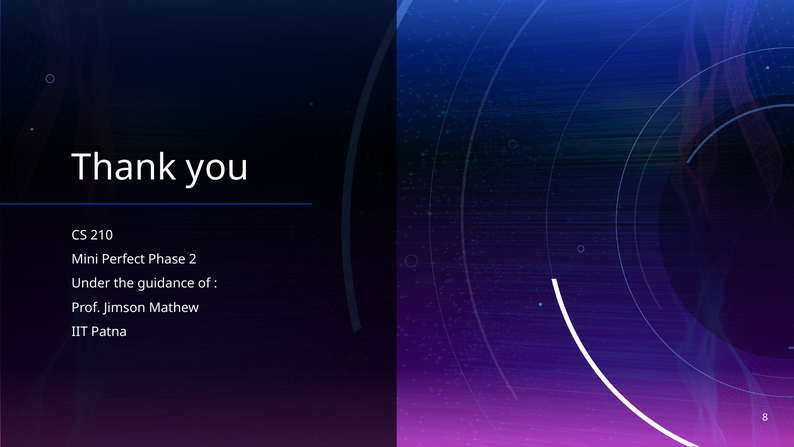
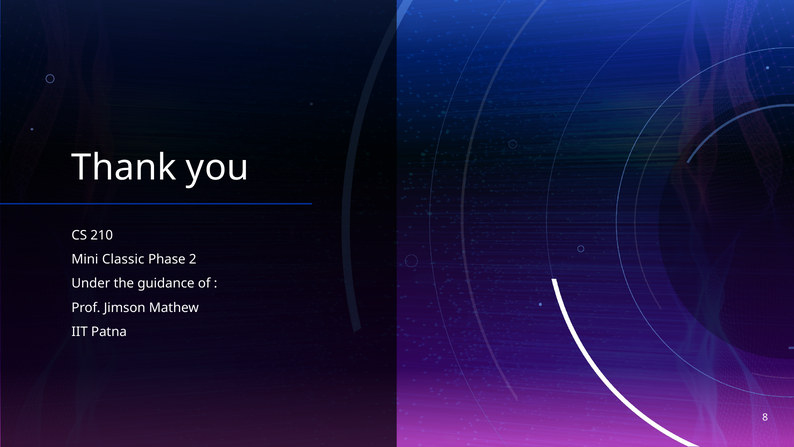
Perfect: Perfect -> Classic (123, 259)
